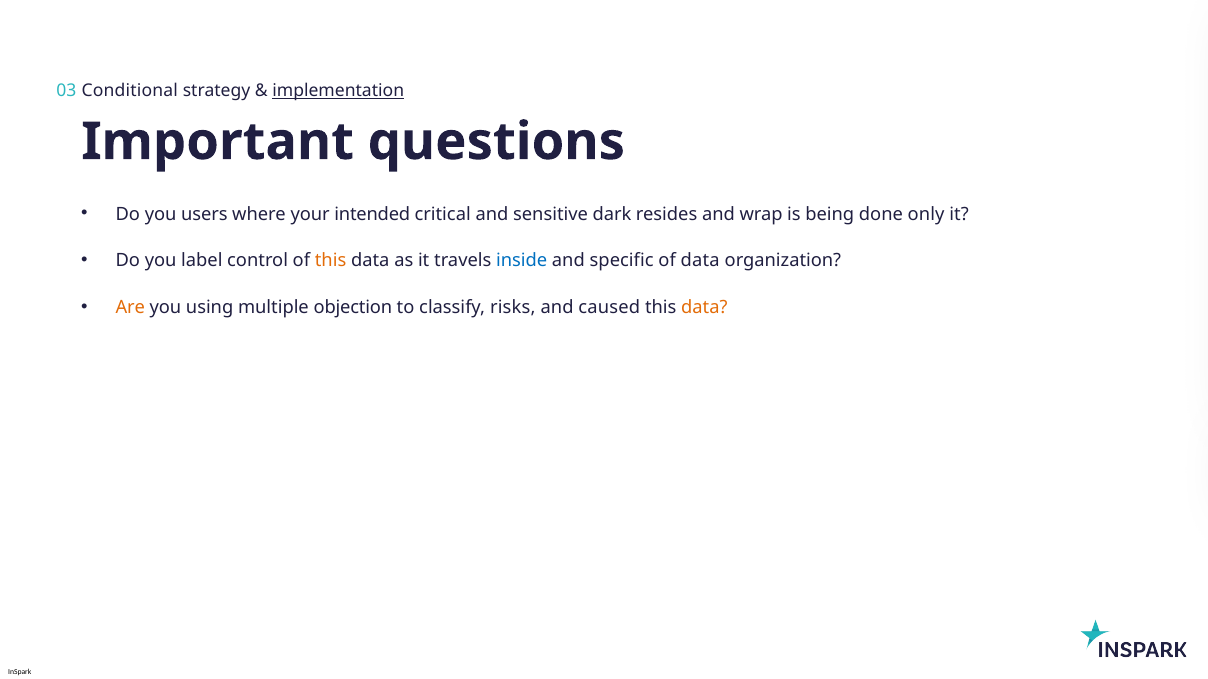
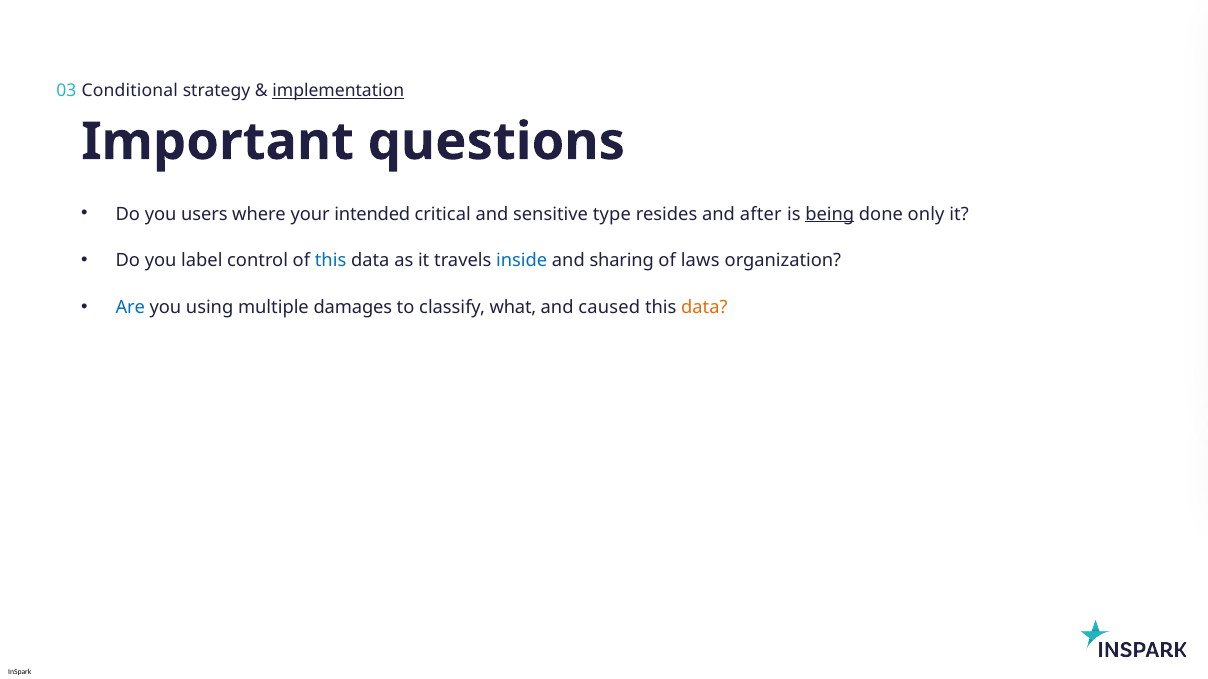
dark: dark -> type (612, 214)
wrap: wrap -> after (761, 214)
being underline: none -> present (830, 214)
this colour: orange -> blue (331, 261)
specific: specific -> sharing (622, 261)
of data: data -> laws (700, 261)
Are colour: orange -> blue (130, 308)
objection: objection -> damages (353, 308)
risks: risks -> what (513, 308)
